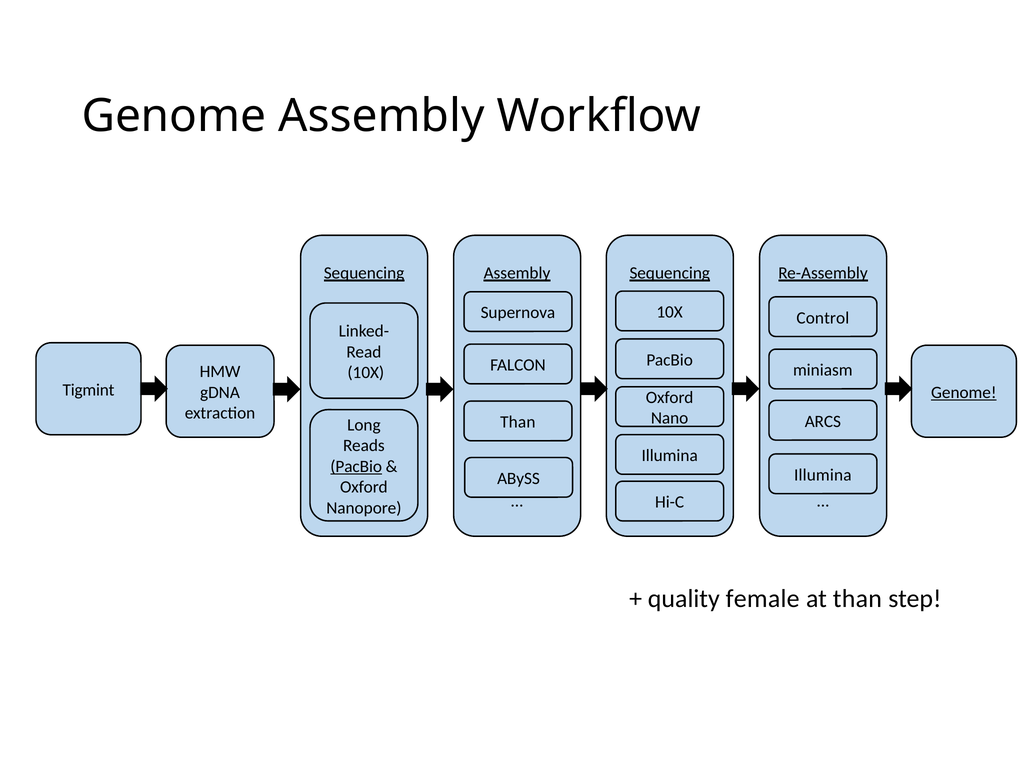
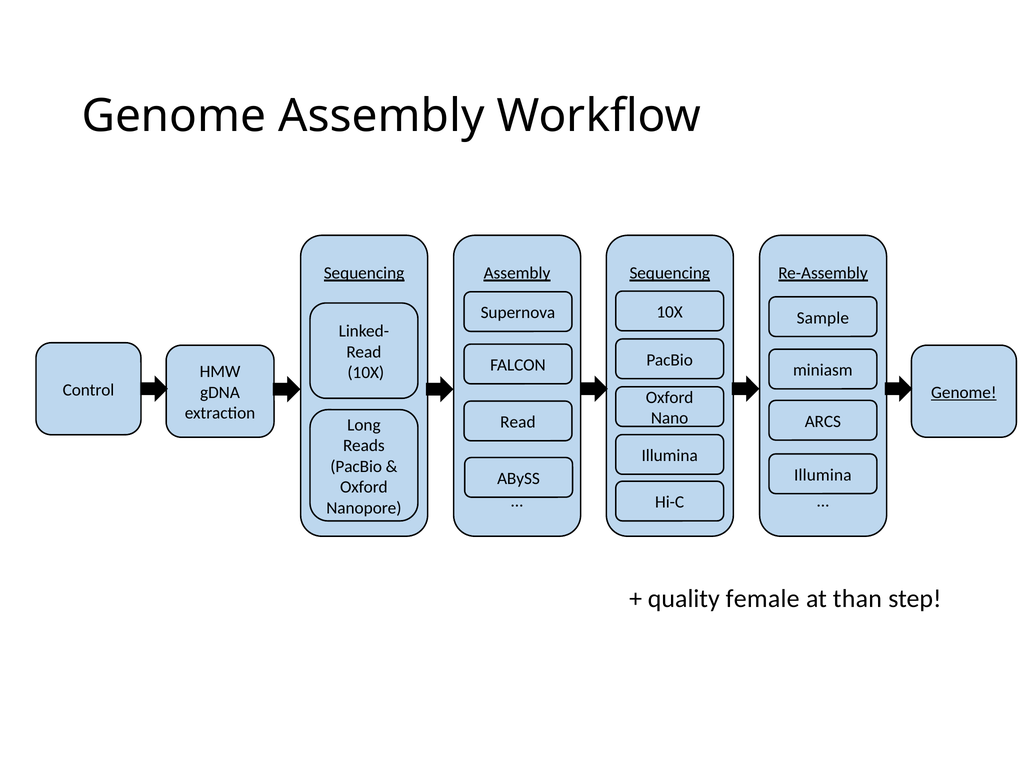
Control: Control -> Sample (823, 318)
Tigmint: Tigmint -> Control (88, 390)
Than: Than -> Read (518, 422)
PacBio underline: present -> none (356, 466)
